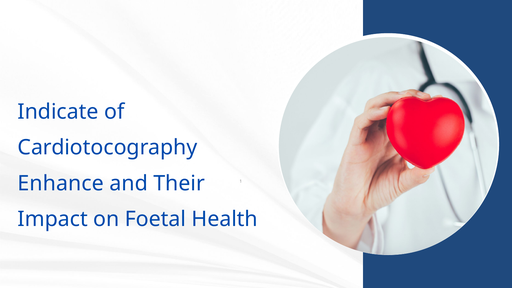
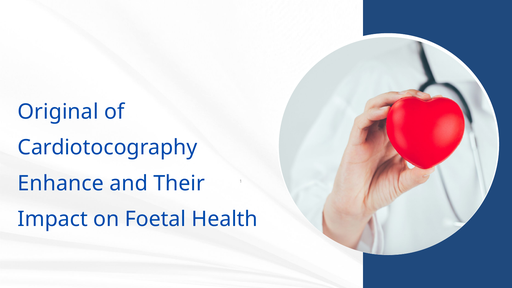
Indicate: Indicate -> Original (58, 112)
